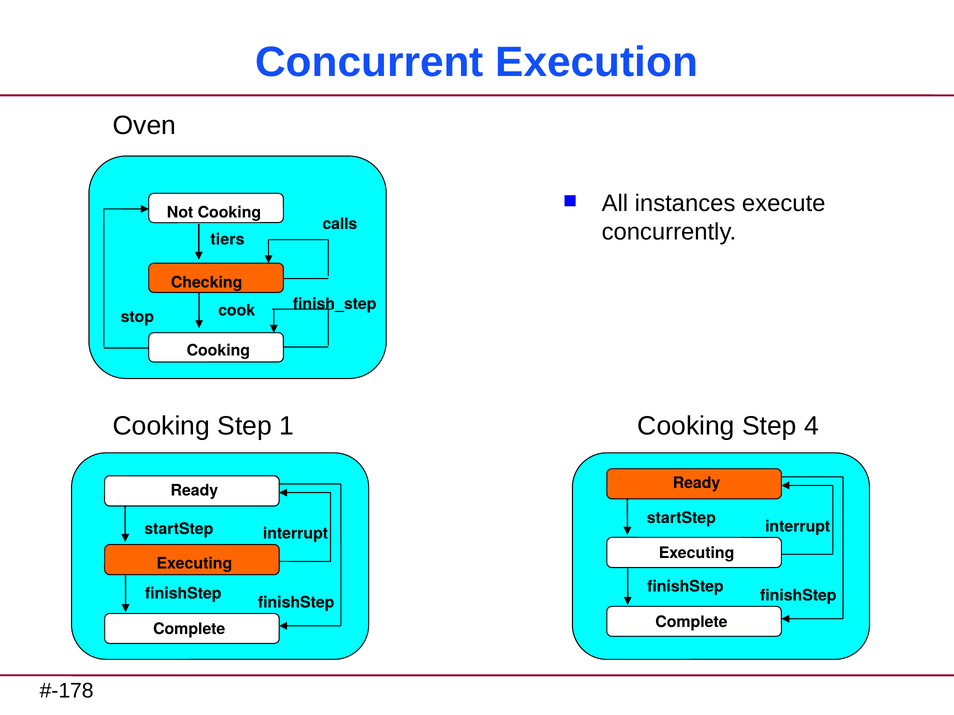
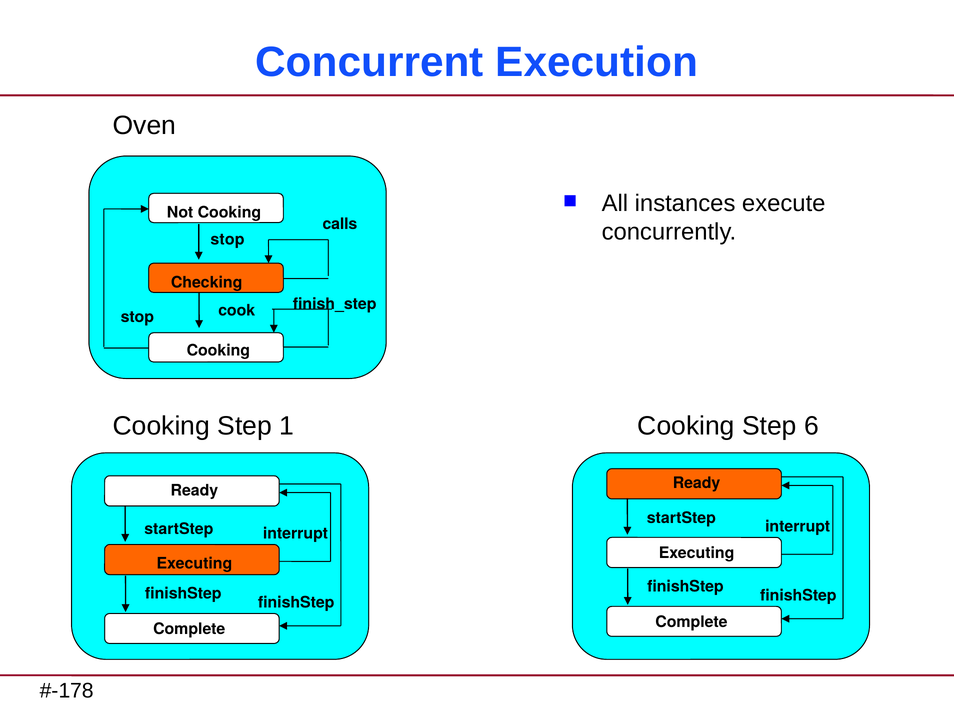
tiers: tiers -> stop (227, 240)
4: 4 -> 6 (811, 426)
